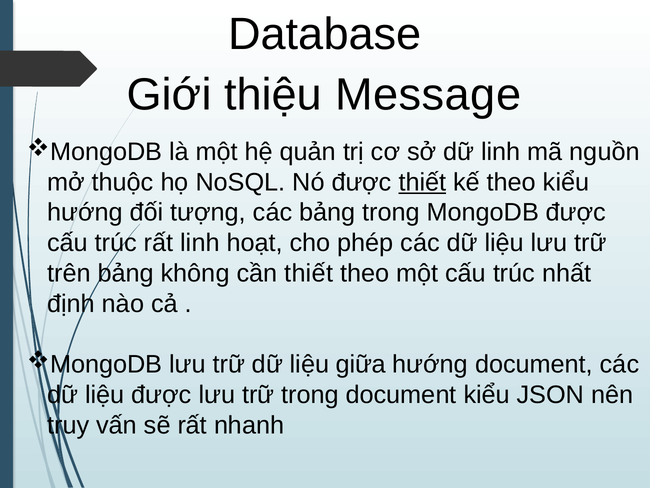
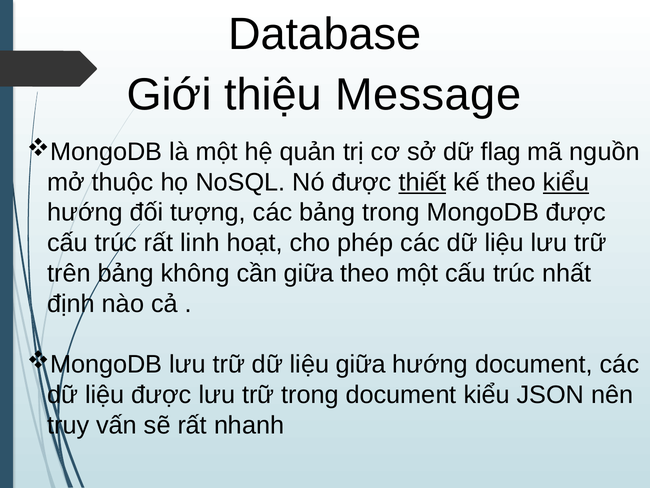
dữ linh: linh -> flag (501, 152)
kiểu underline: none -> present (566, 182)
cần thiết: thiết -> giữa (309, 273)
